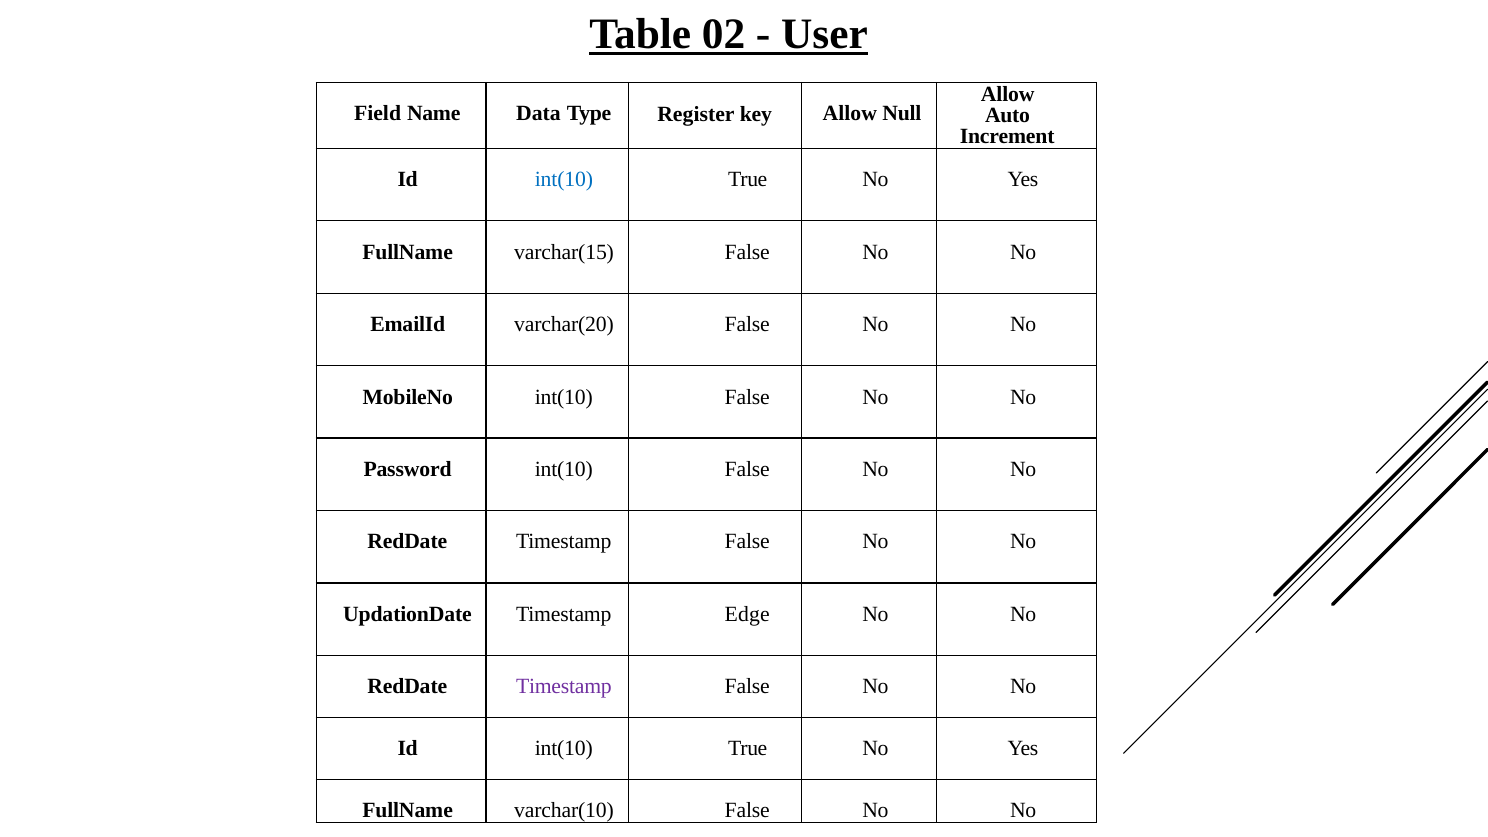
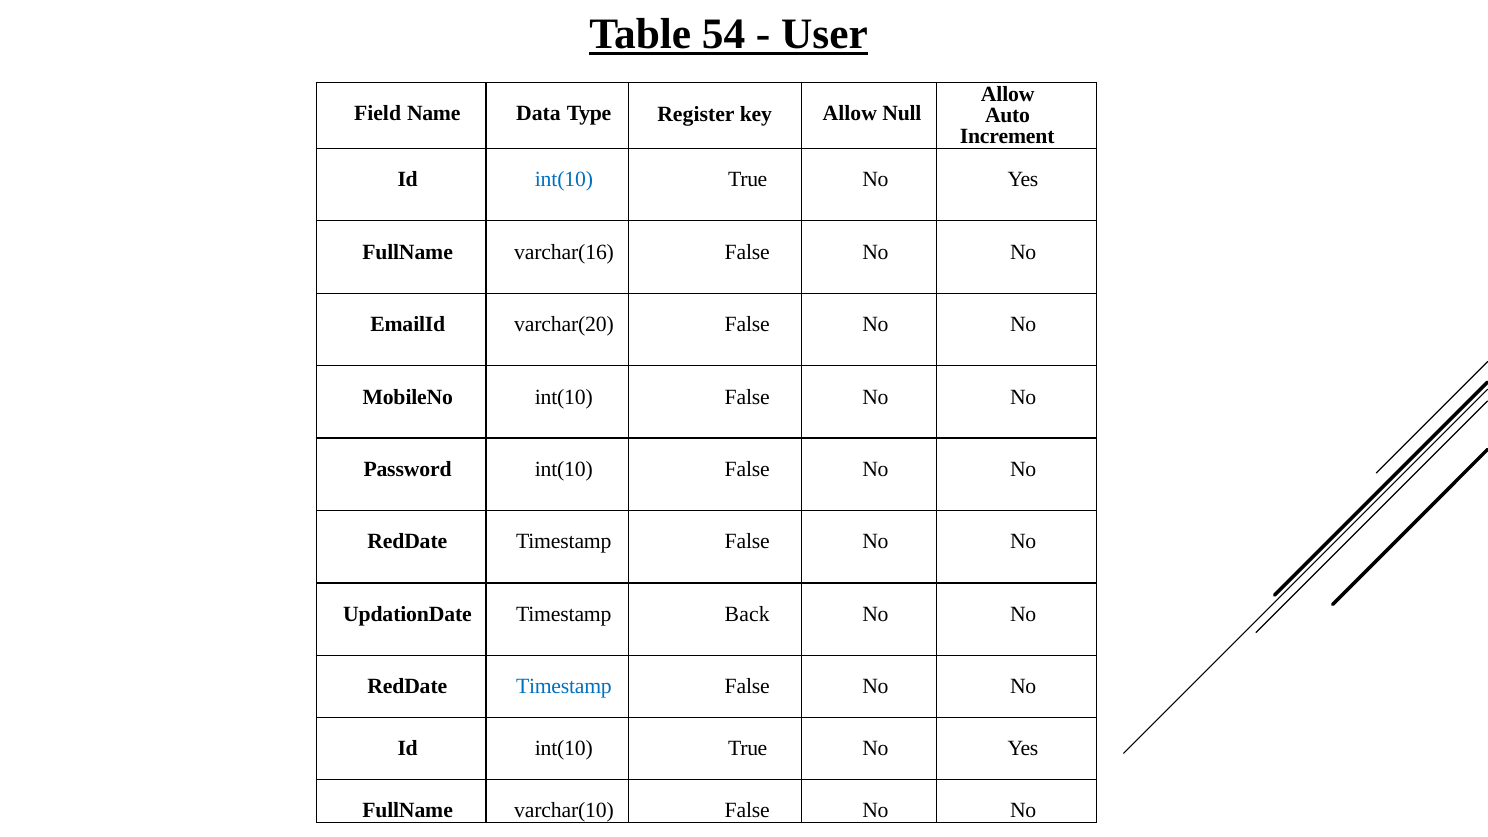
02: 02 -> 54 (724, 35)
varchar(15: varchar(15 -> varchar(16 (564, 252)
Edge: Edge -> Back (747, 614)
Timestamp colour: purple -> blue (564, 687)
